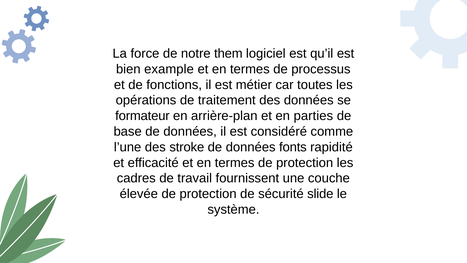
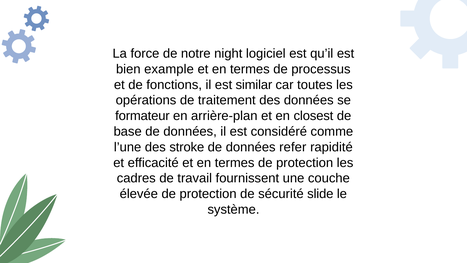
them: them -> night (228, 54)
métier: métier -> similar (254, 85)
parties: parties -> closest (313, 116)
fonts: fonts -> refer (293, 147)
